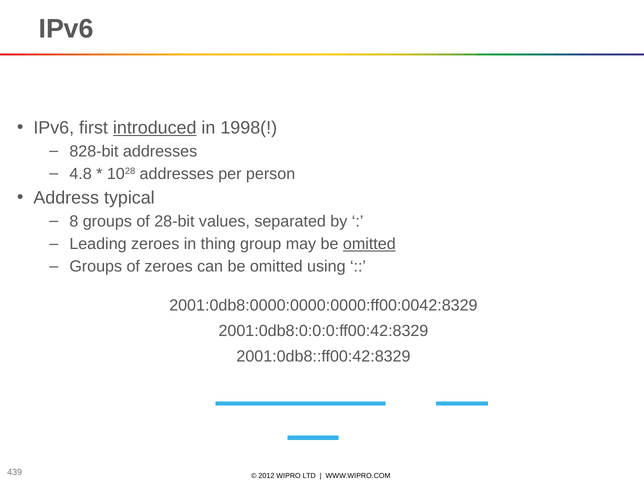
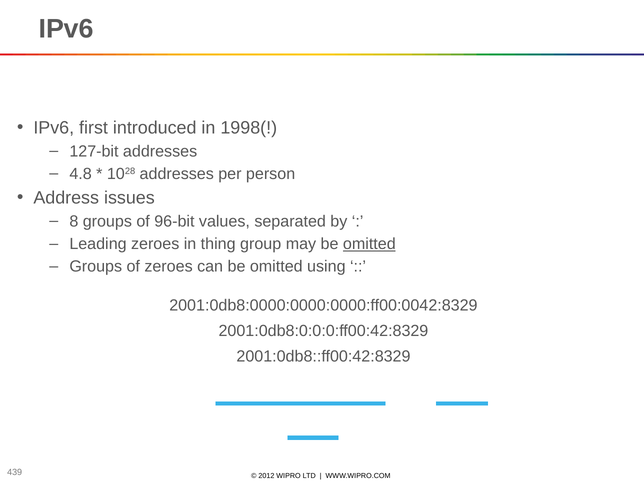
introduced underline: present -> none (155, 128)
828-bit: 828-bit -> 127-bit (94, 151)
typical: typical -> issues (129, 198)
28-bit: 28-bit -> 96-bit (174, 222)
